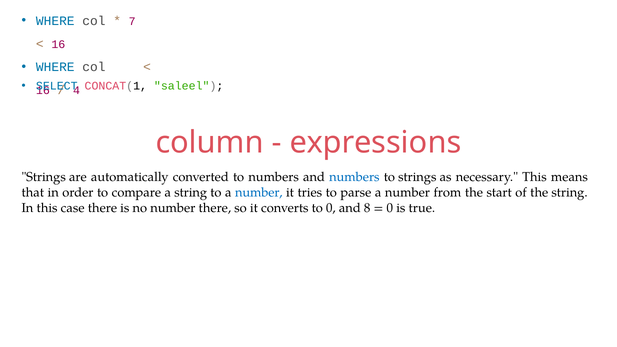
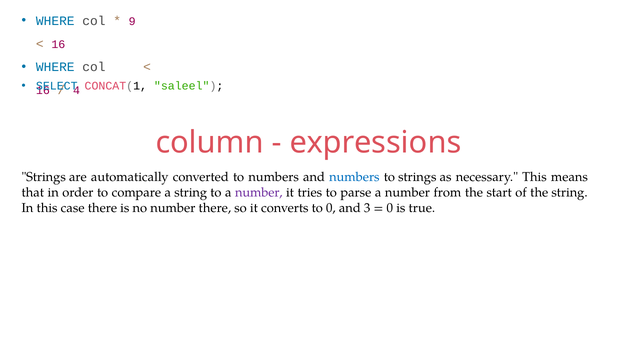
7: 7 -> 9 (132, 21)
number colour: blue -> purple (259, 193)
8: 8 -> 3 (367, 208)
